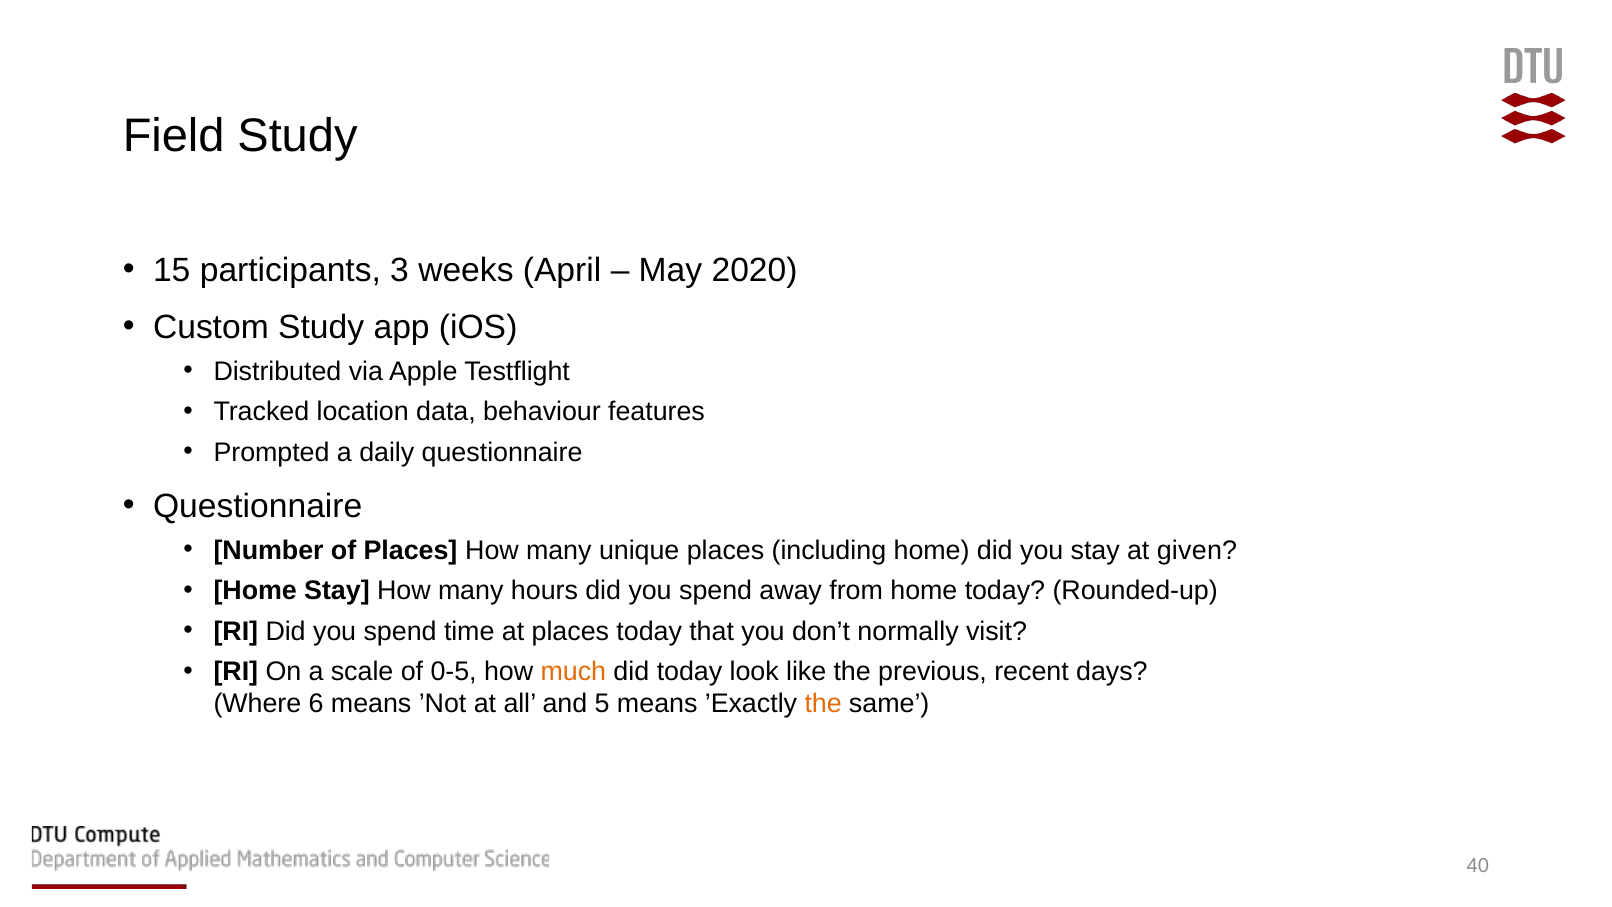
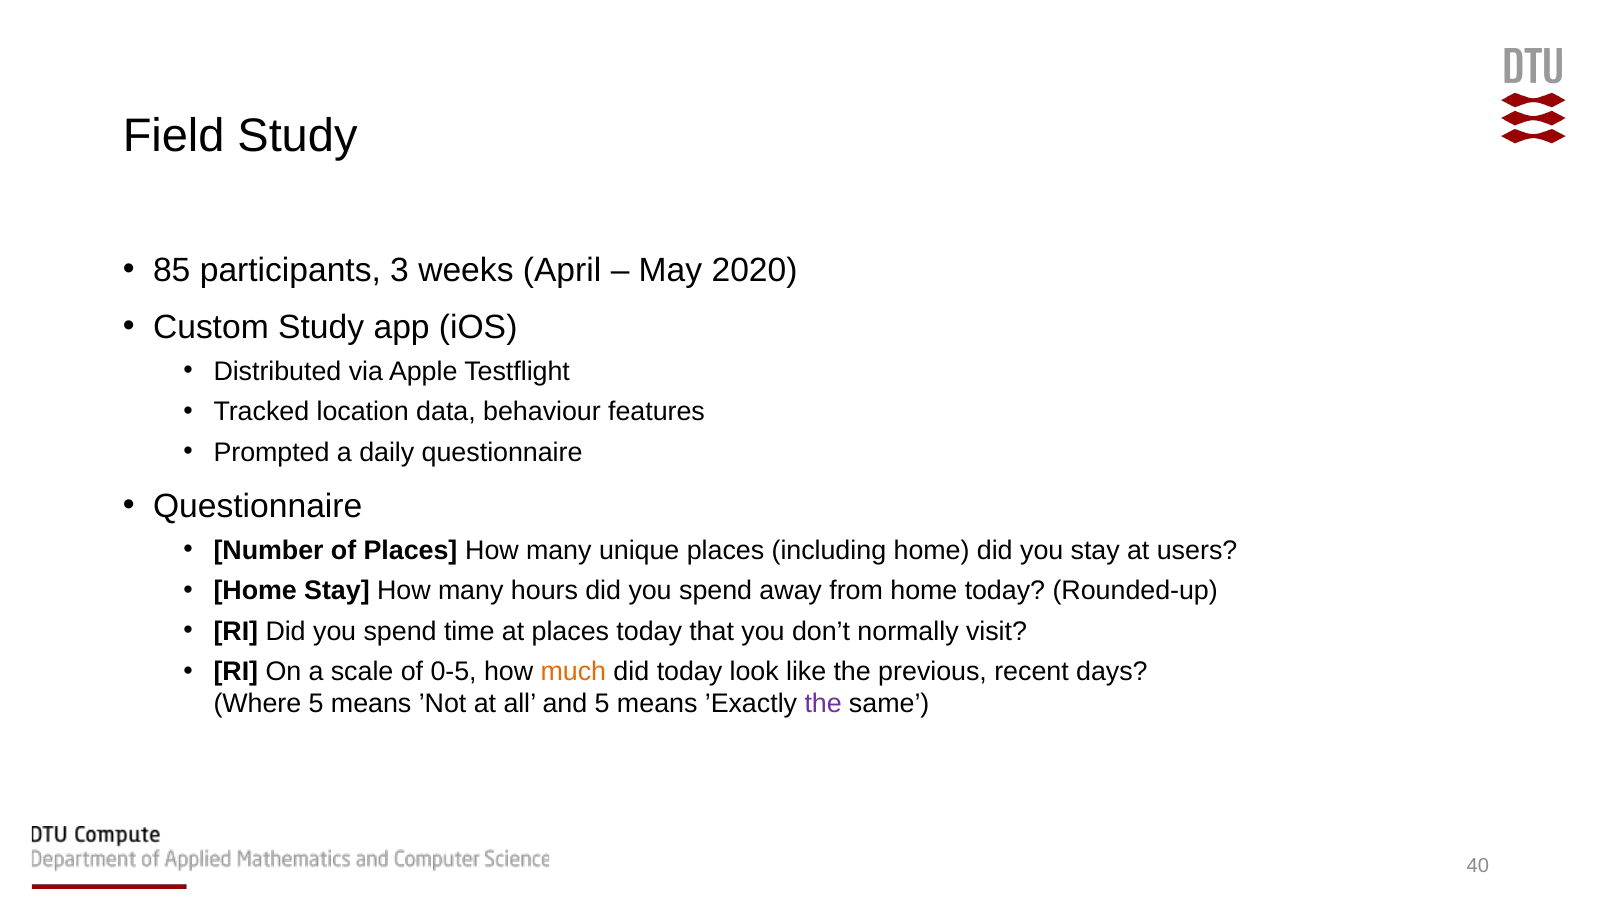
15: 15 -> 85 (172, 270)
given: given -> users (1197, 550)
Where 6: 6 -> 5 (316, 704)
the colour: orange -> purple (823, 704)
